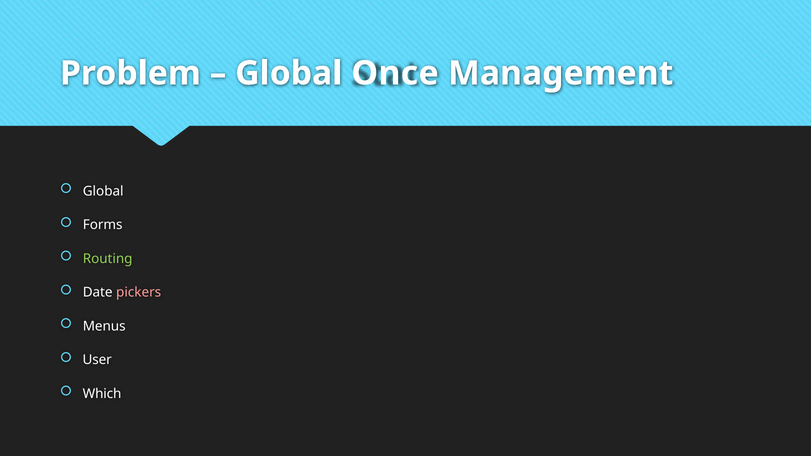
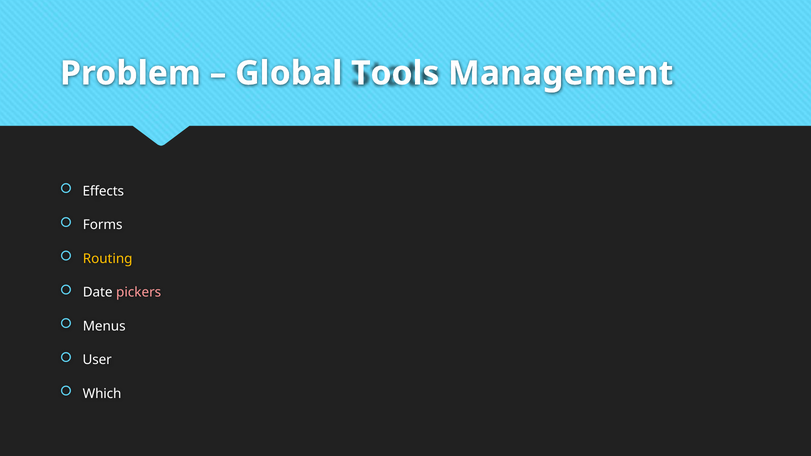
Once: Once -> Tools (395, 73)
Global: Global -> Effects (103, 191)
Routing colour: light green -> yellow (108, 259)
